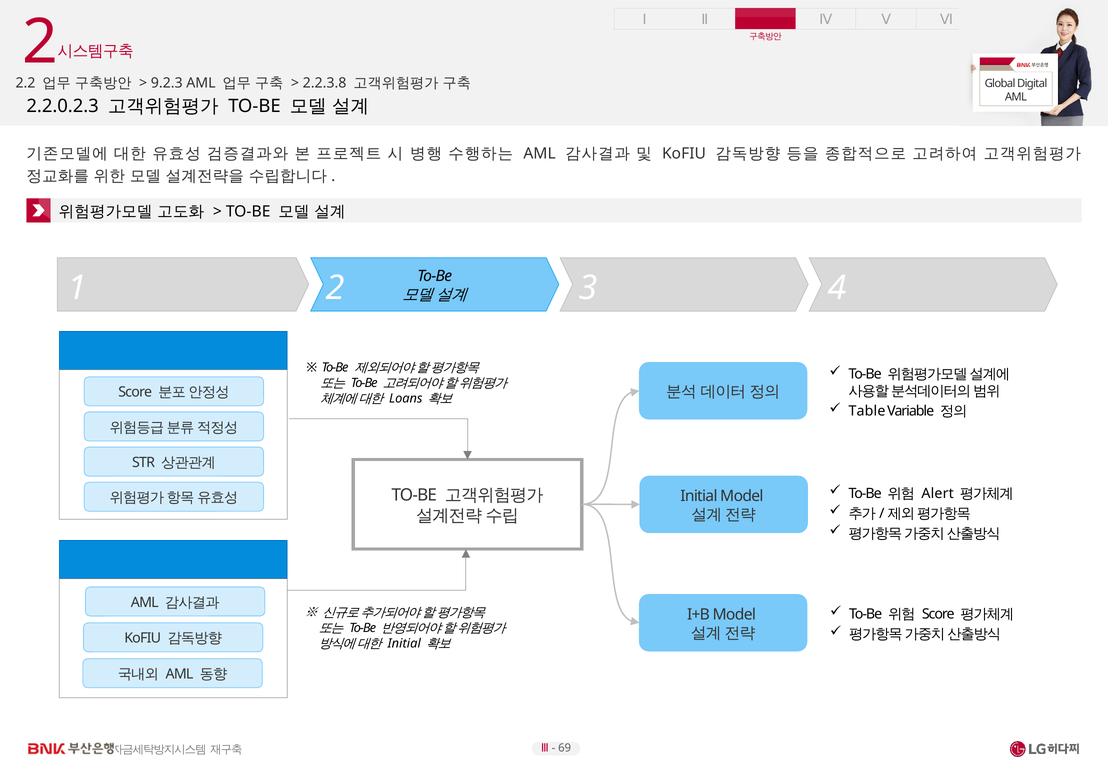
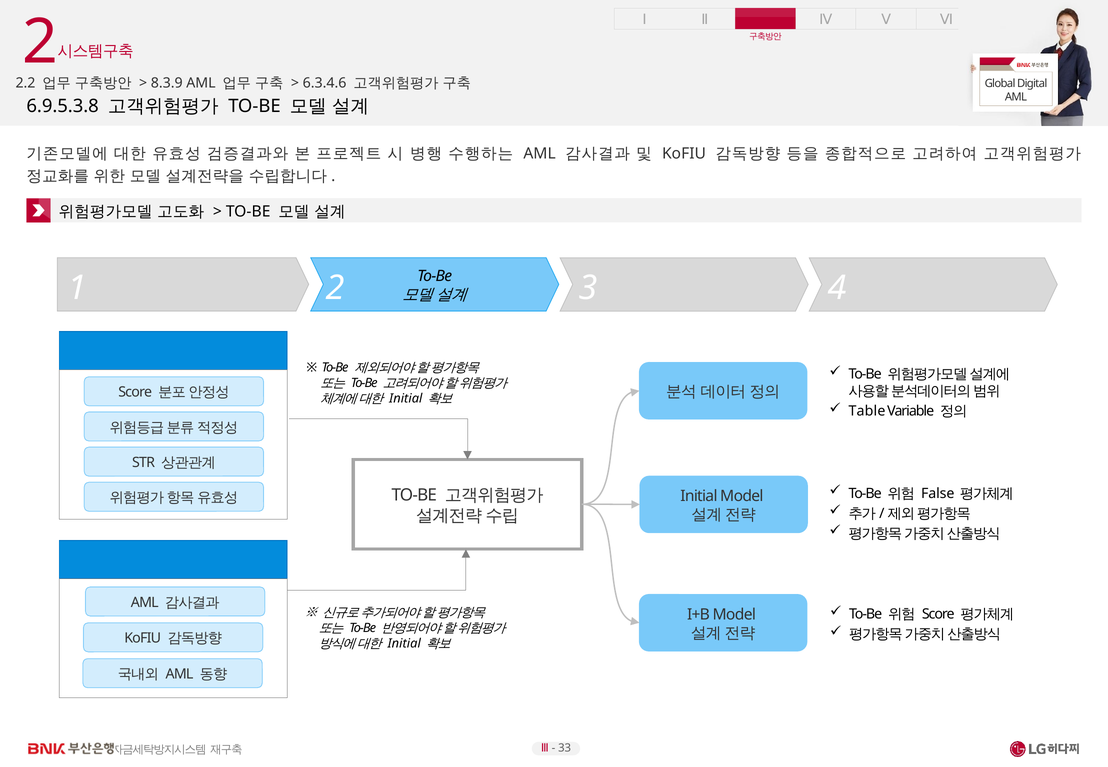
9.2.3: 9.2.3 -> 8.3.9 (167, 83)
2.2.3.8: 2.2.3.8 -> 6.3.4.6 (325, 83)
2.2.0.2.3: 2.2.0.2.3 -> 6.9.5.3.8 (63, 106)
Loans: Loans -> Initial (406, 398)
Alert: Alert -> False (938, 494)
69: 69 -> 33 (565, 748)
